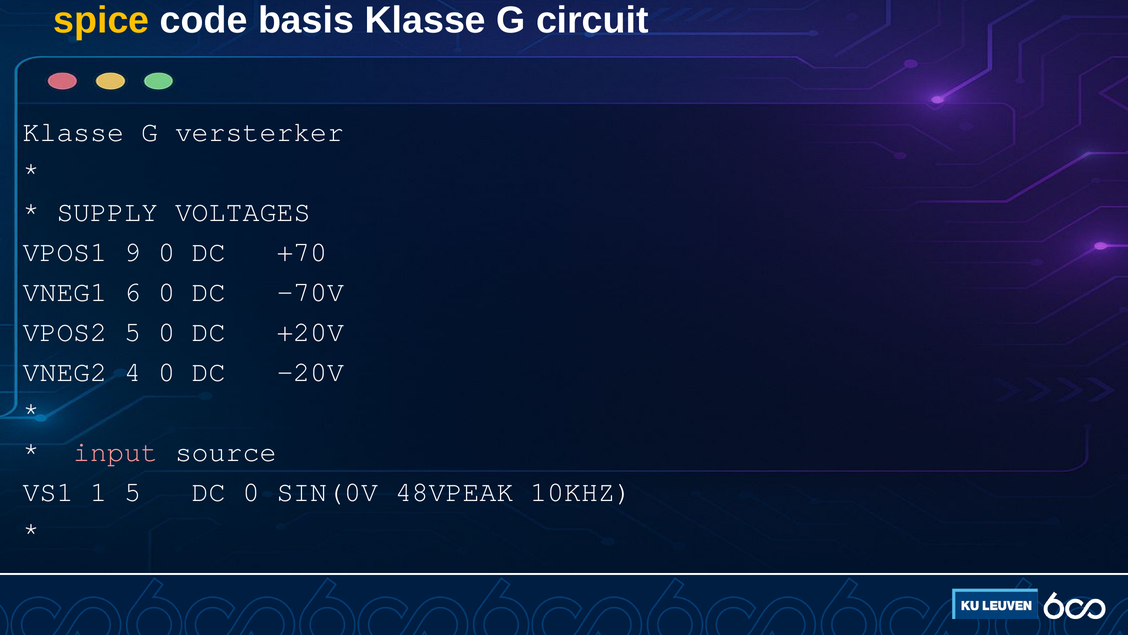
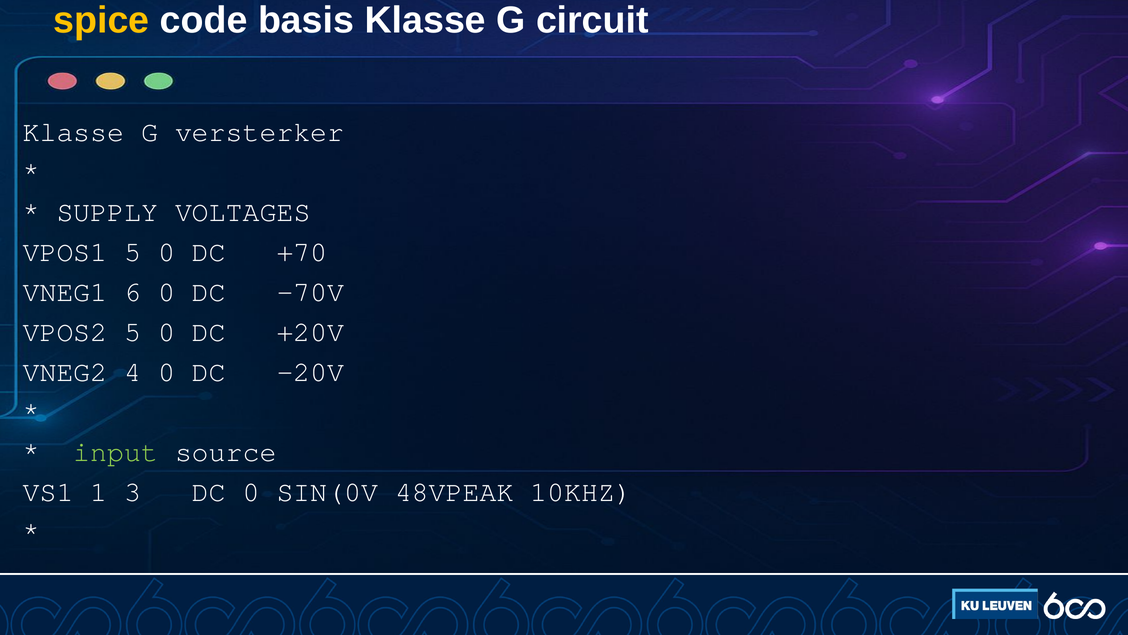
VPOS1 9: 9 -> 5 (133, 252)
input colour: pink -> light green (116, 452)
1 5: 5 -> 3 (133, 491)
